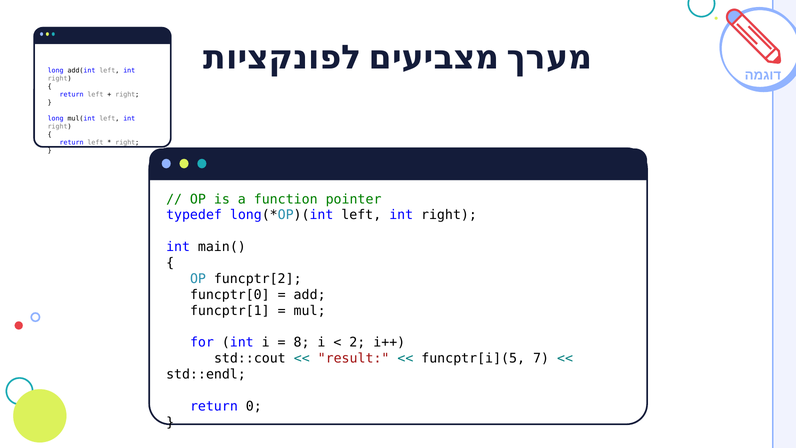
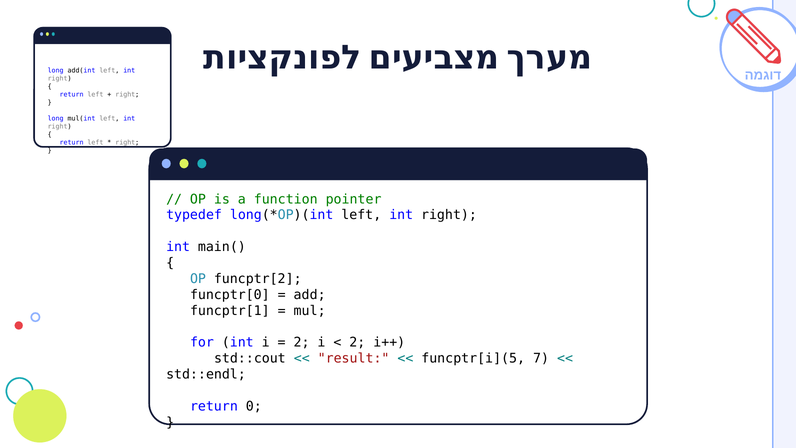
8: 8 -> 2 (302, 342)
